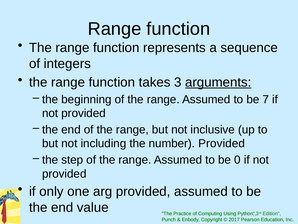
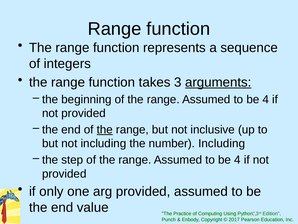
7: 7 -> 4 (266, 99)
the underline: none -> present (105, 129)
number Provided: Provided -> Including (222, 143)
0: 0 -> 4 (237, 159)
